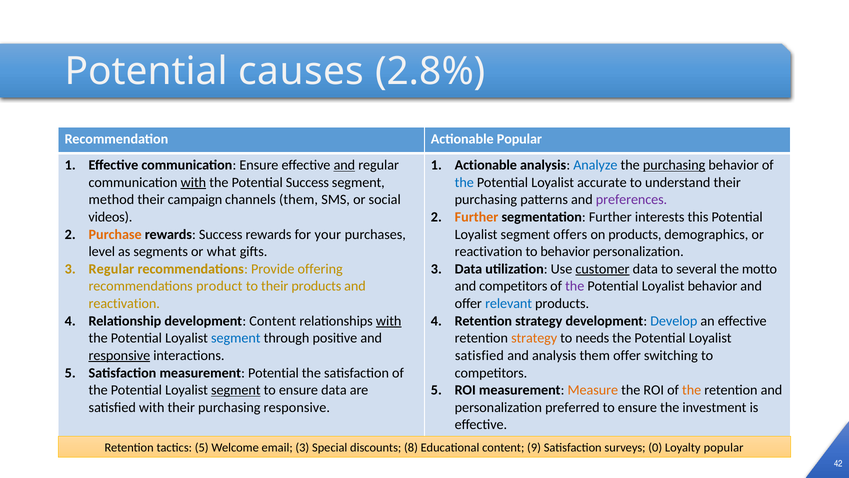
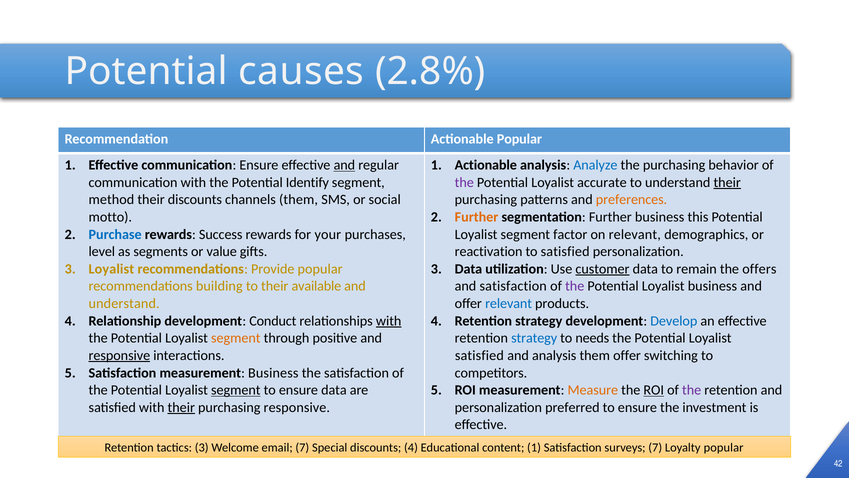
purchasing underline: present -> none (674, 165)
with underline: present -> none (193, 182)
Potential Success: Success -> Identify (307, 182)
the colour: blue -> purple (464, 182)
their underline: none -> present (727, 182)
their campaign: campaign -> discounts (195, 200)
preferences colour: purple -> orange (632, 200)
videos: videos -> motto (110, 217)
Further interests: interests -> business (660, 217)
Purchase colour: orange -> blue (115, 234)
offers: offers -> factor (570, 234)
on products: products -> relevant (635, 234)
what: what -> value (222, 251)
to behavior: behavior -> satisfied (565, 251)
3 Regular: Regular -> Loyalist (111, 269)
Provide offering: offering -> popular (320, 269)
several: several -> remain (697, 269)
motto: motto -> offers (759, 269)
product: product -> building (219, 286)
their products: products -> available (316, 286)
and competitors: competitors -> satisfaction (513, 286)
Loyalist behavior: behavior -> business (712, 286)
reactivation: reactivation -> understand (124, 303)
development Content: Content -> Conduct (273, 321)
segment colour: blue -> orange (236, 338)
strategy colour: orange -> blue (534, 338)
measurement Potential: Potential -> Business (273, 373)
ROI underline: none -> present (654, 390)
the colour: orange -> purple (692, 390)
their underline: none -> present (181, 407)
tactics 5: 5 -> 3 (202, 447)
email 3: 3 -> 7 (302, 447)
discounts 8: 8 -> 4 (411, 447)
content 9: 9 -> 1 (534, 447)
surveys 0: 0 -> 7 (655, 447)
